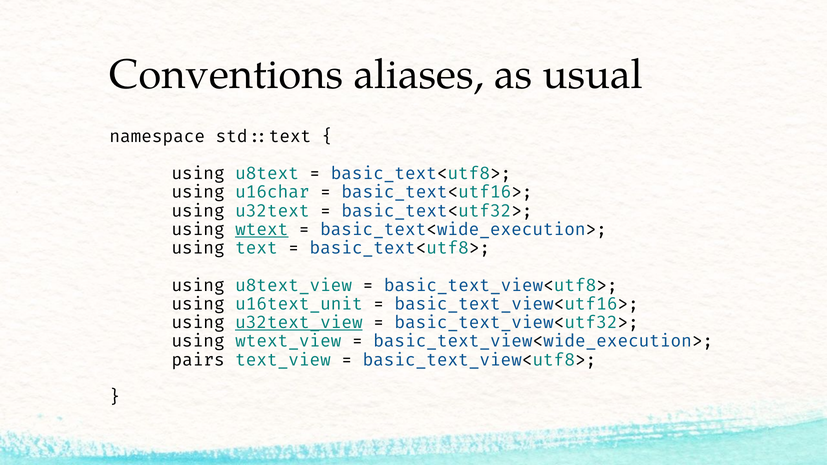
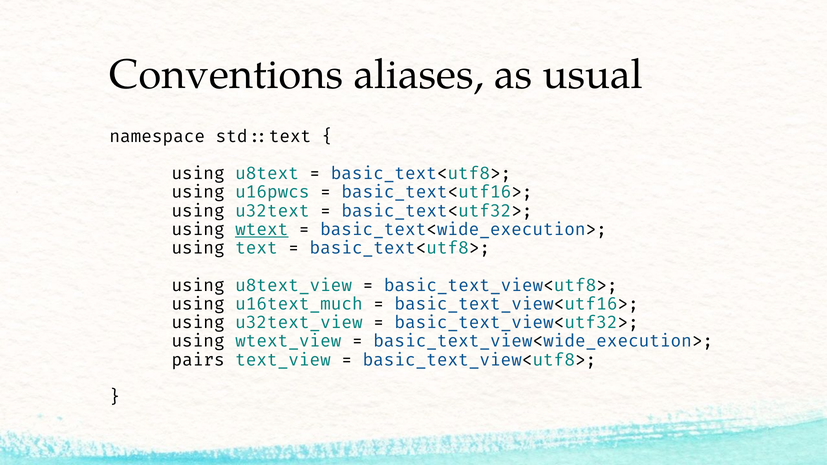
u16char: u16char -> u16pwcs (272, 192)
u16text_unit: u16text_unit -> u16text_much (299, 304)
u32text_view underline: present -> none (299, 323)
